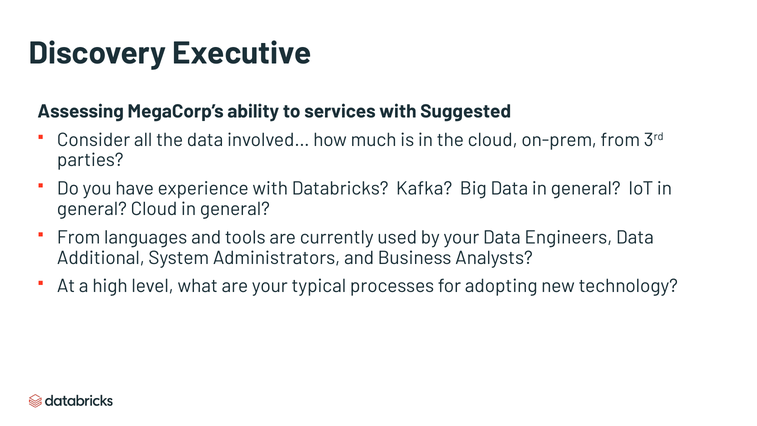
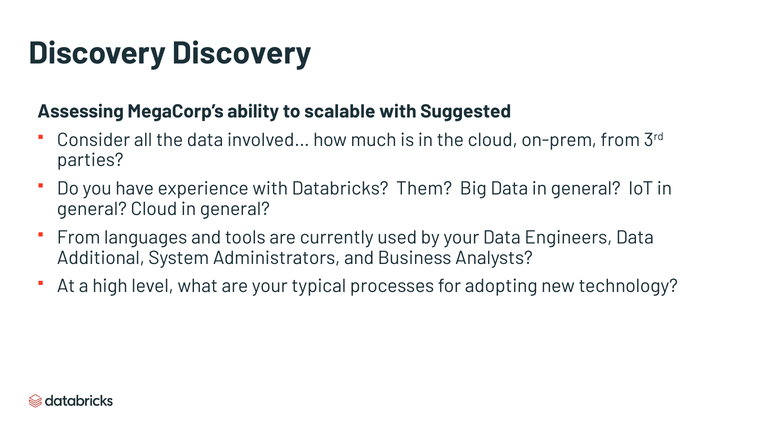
Discovery Executive: Executive -> Discovery (242, 53)
services: services -> scalable (340, 111)
Kafka: Kafka -> Them (424, 188)
